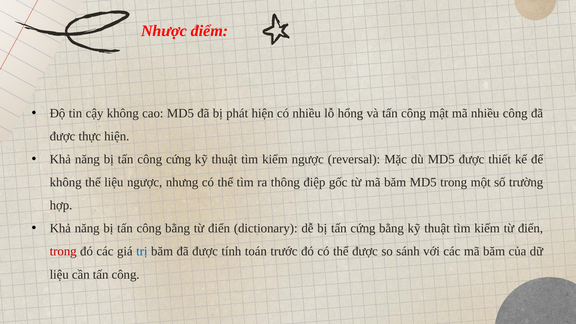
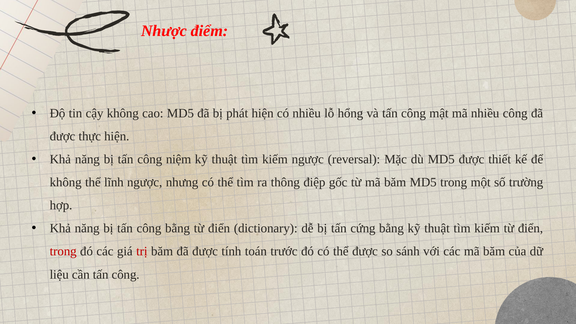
công cứng: cứng -> niệm (179, 159)
thể liệu: liệu -> lĩnh (114, 182)
trị colour: blue -> red (142, 251)
